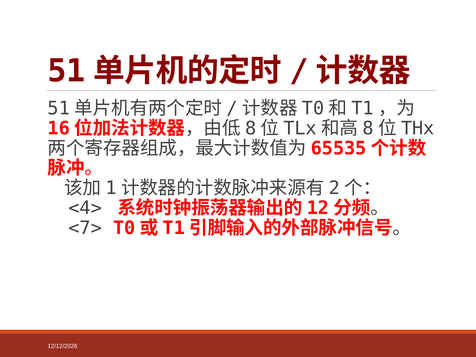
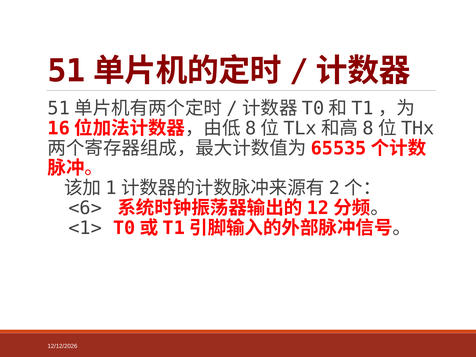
<4>: <4> -> <6> (85, 208)
<7>: <7> -> <1> (85, 228)
